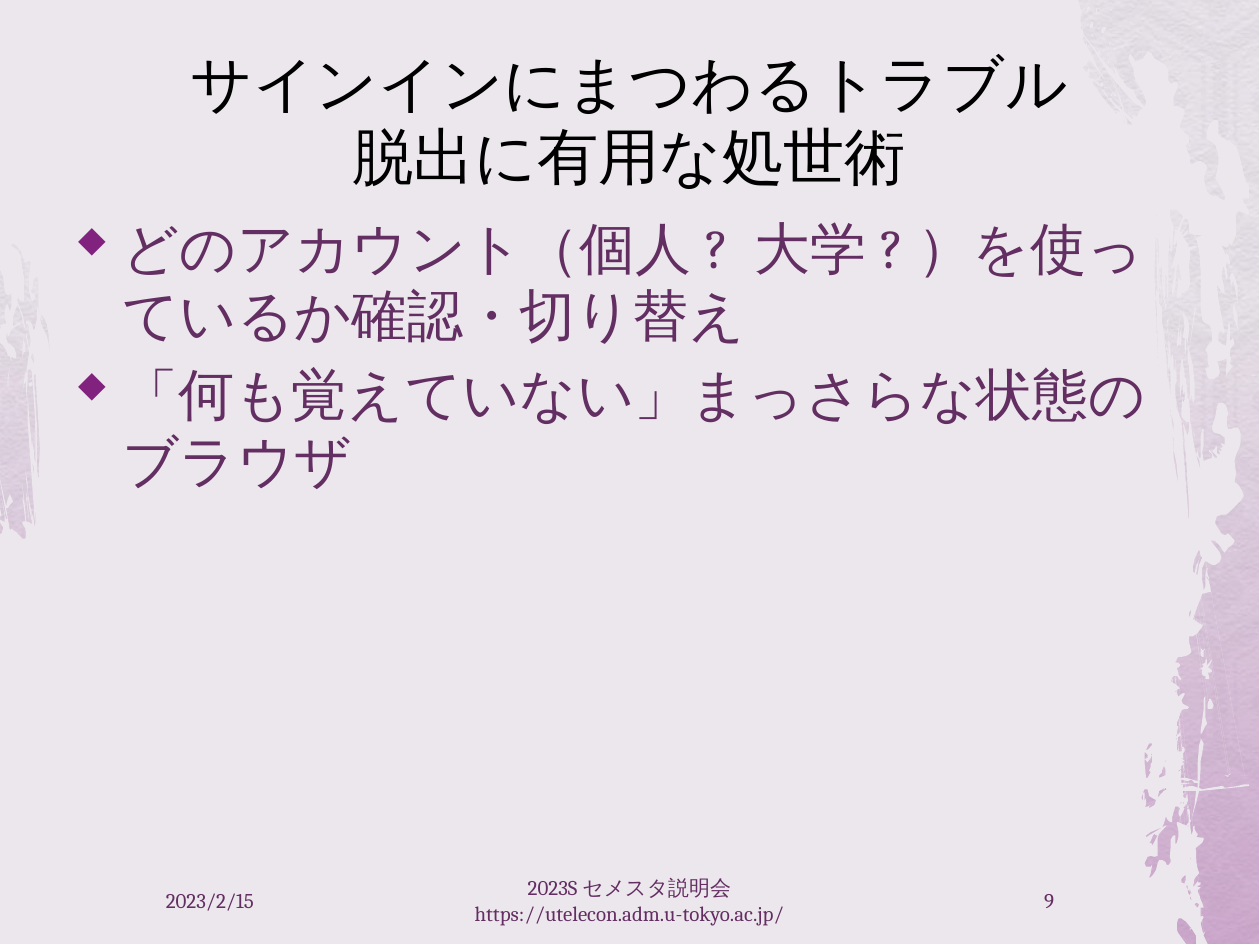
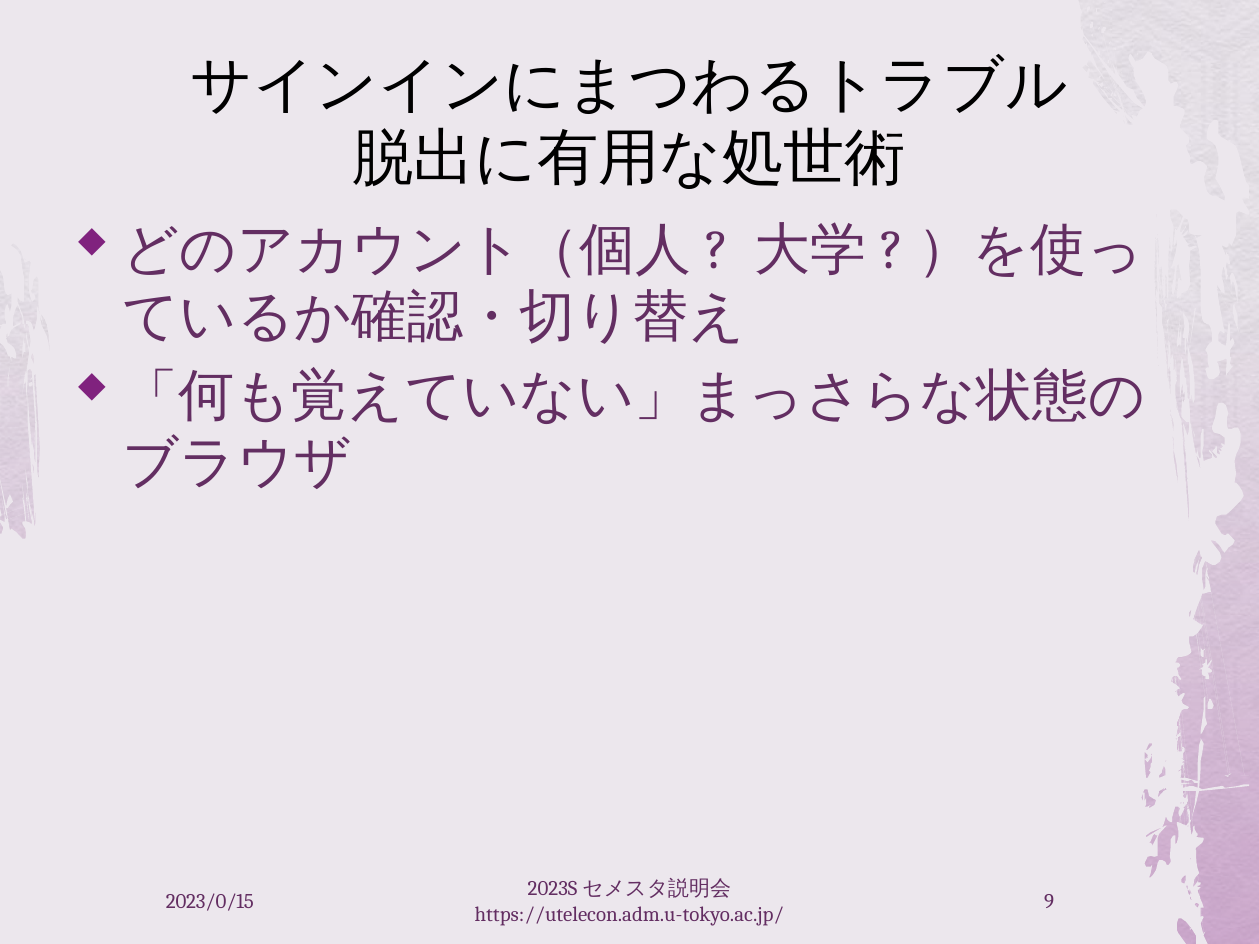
2023/2/15: 2023/2/15 -> 2023/0/15 (210, 902)
